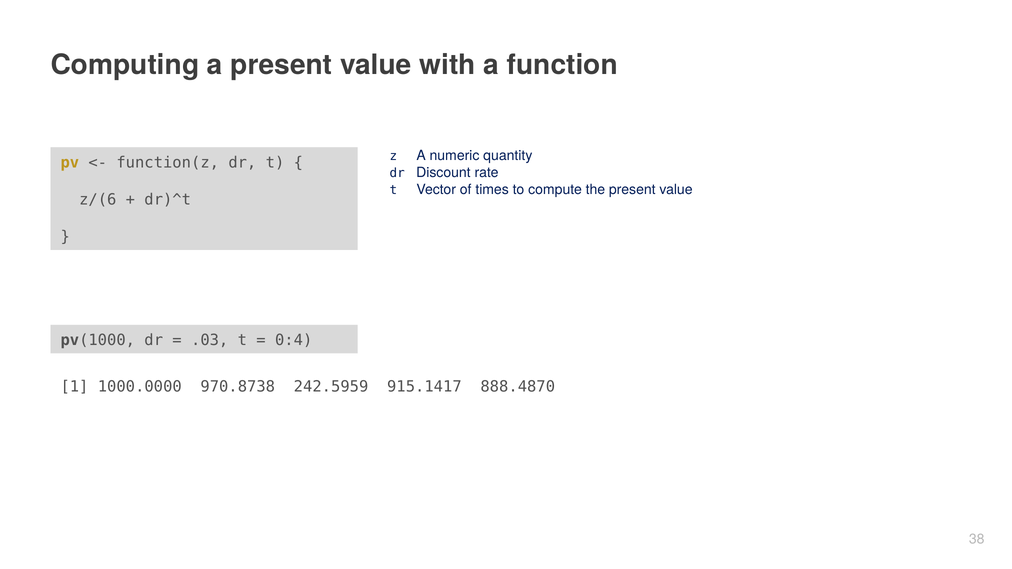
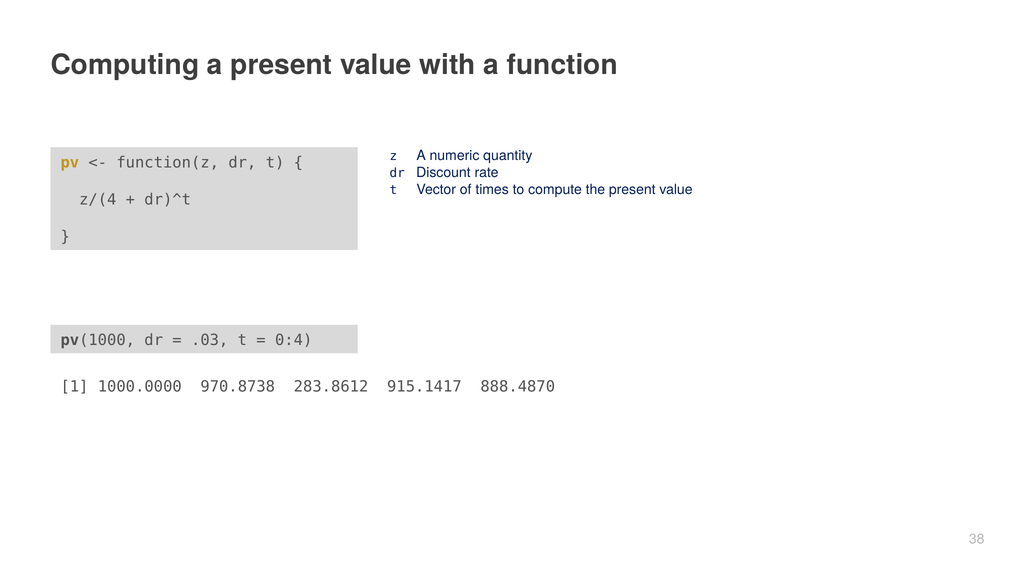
z/(6: z/(6 -> z/(4 (98, 200)
242.5959: 242.5959 -> 283.8612 (331, 387)
